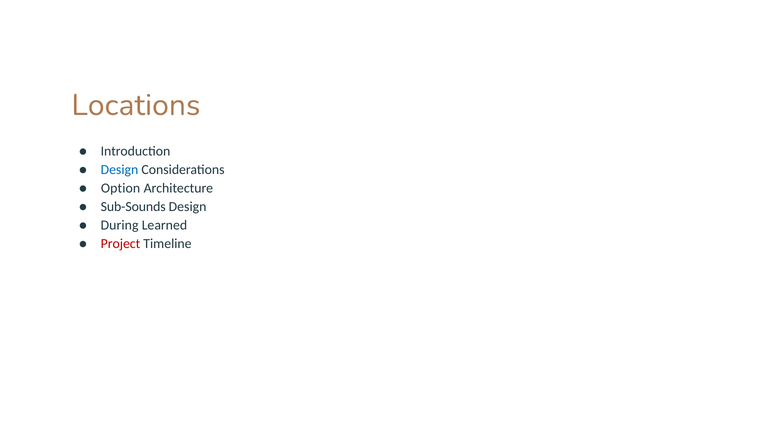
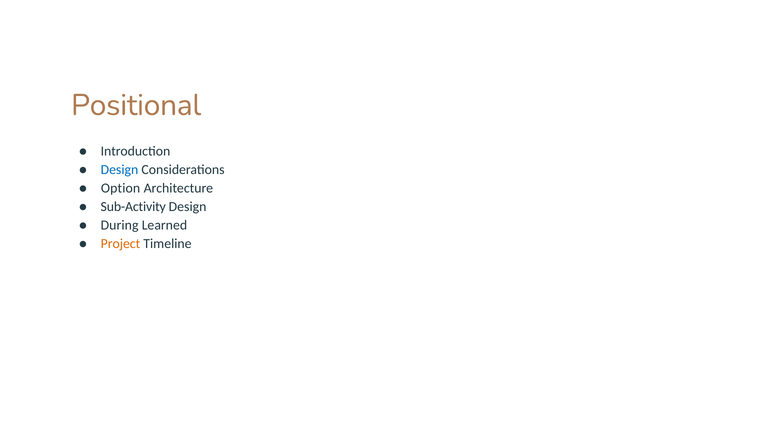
Locations: Locations -> Positional (136, 105)
Sub-Sounds: Sub-Sounds -> Sub-Activity (133, 207)
Project colour: red -> orange (120, 244)
